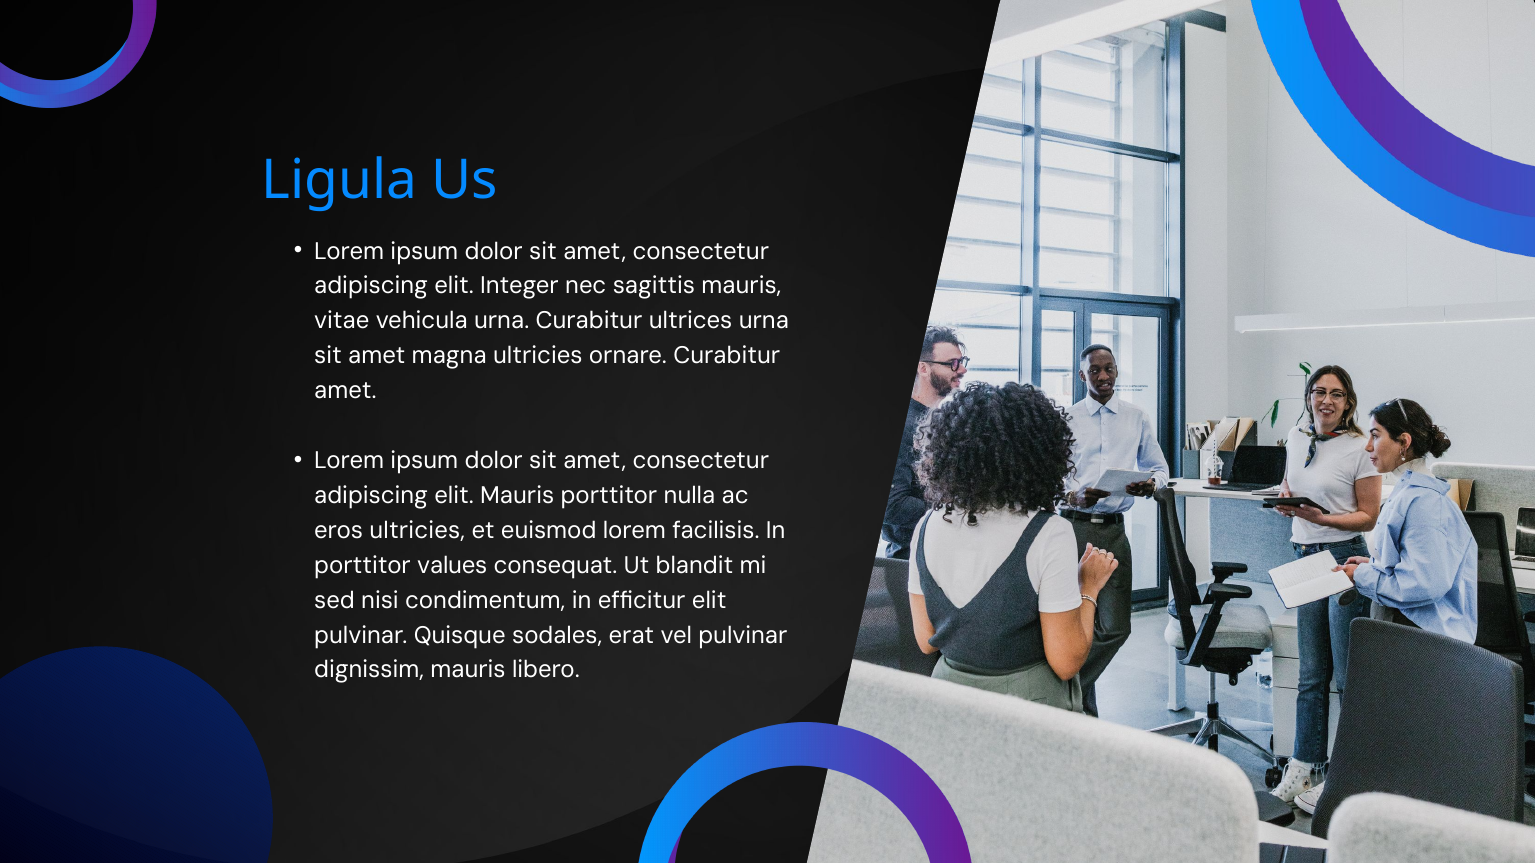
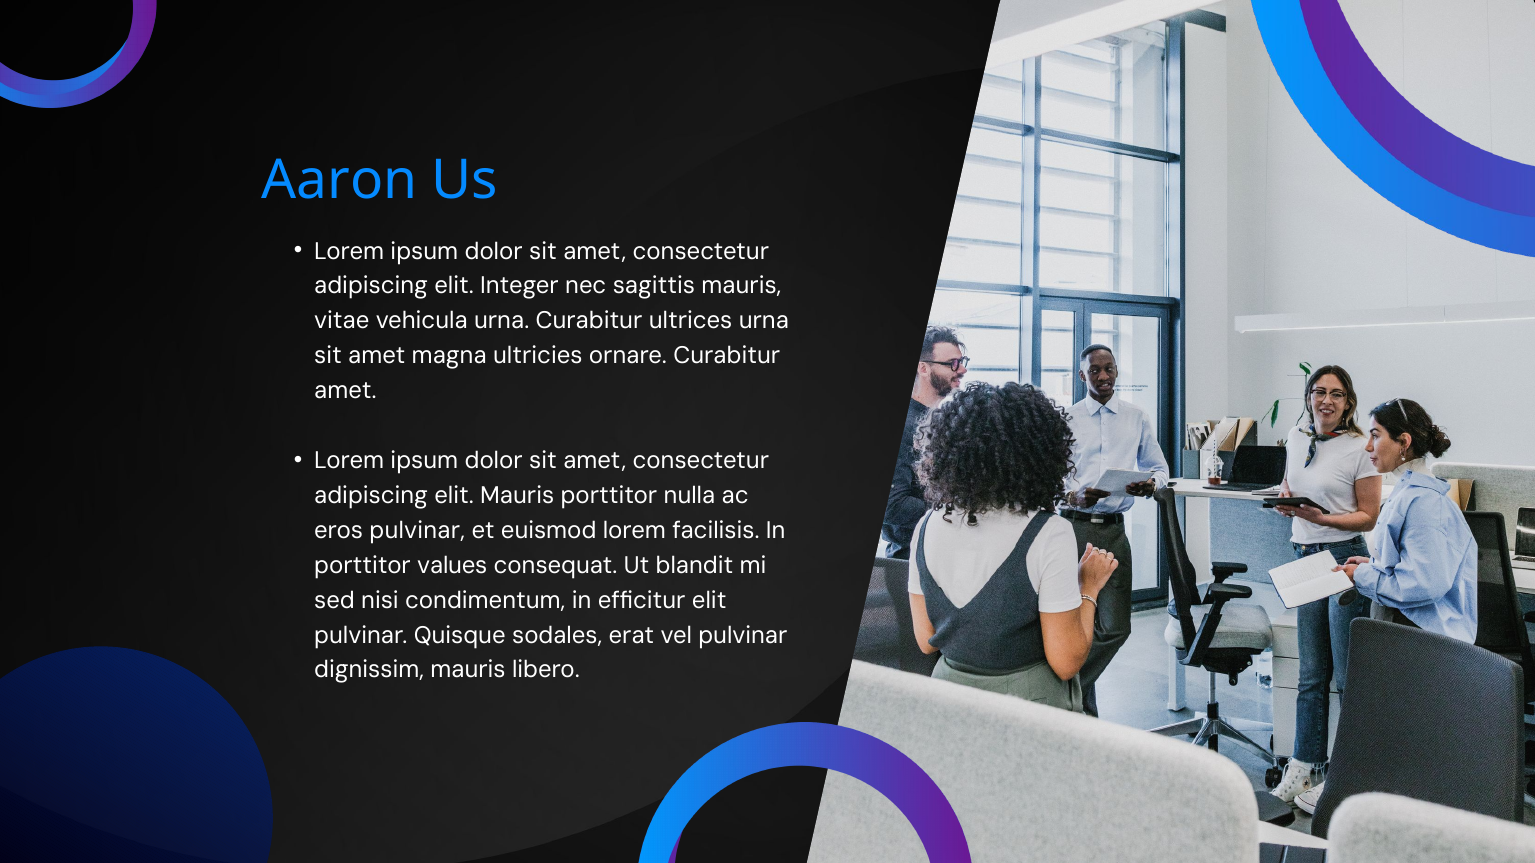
Ligula: Ligula -> Aaron (339, 180)
eros ultricies: ultricies -> pulvinar (417, 531)
